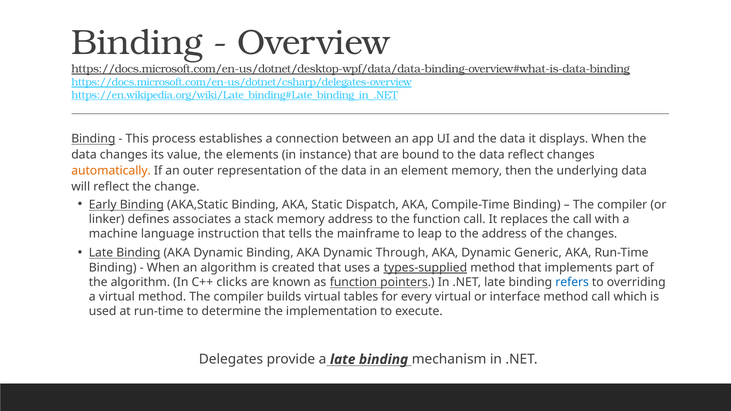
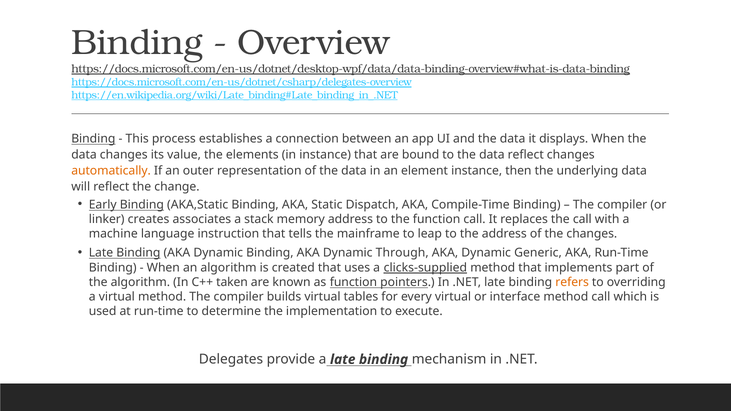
element memory: memory -> instance (477, 171)
defines: defines -> creates (149, 219)
types-supplied: types-supplied -> clicks-supplied (425, 268)
clicks: clicks -> taken (232, 282)
refers colour: blue -> orange (572, 282)
